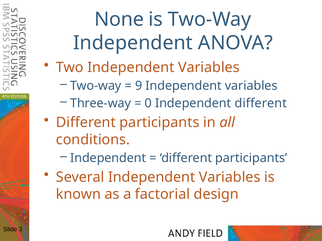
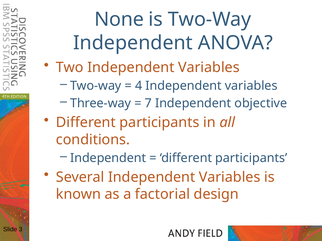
9: 9 -> 4 (139, 86)
0: 0 -> 7 (148, 104)
Independent different: different -> objective (261, 104)
